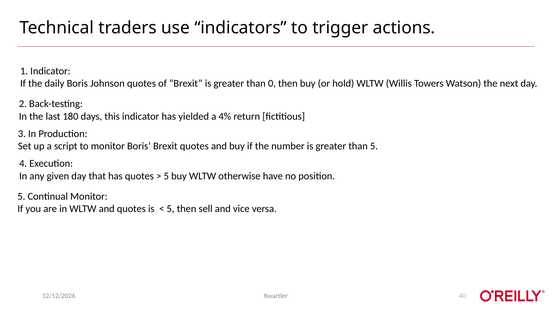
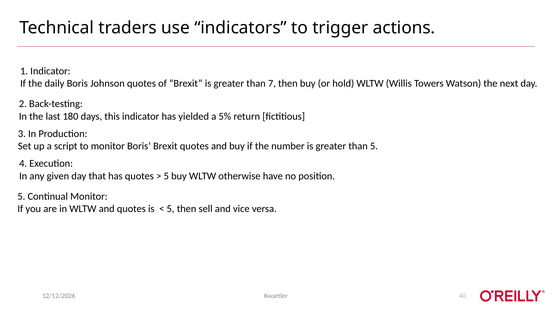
0: 0 -> 7 (272, 83)
4%: 4% -> 5% (225, 116)
